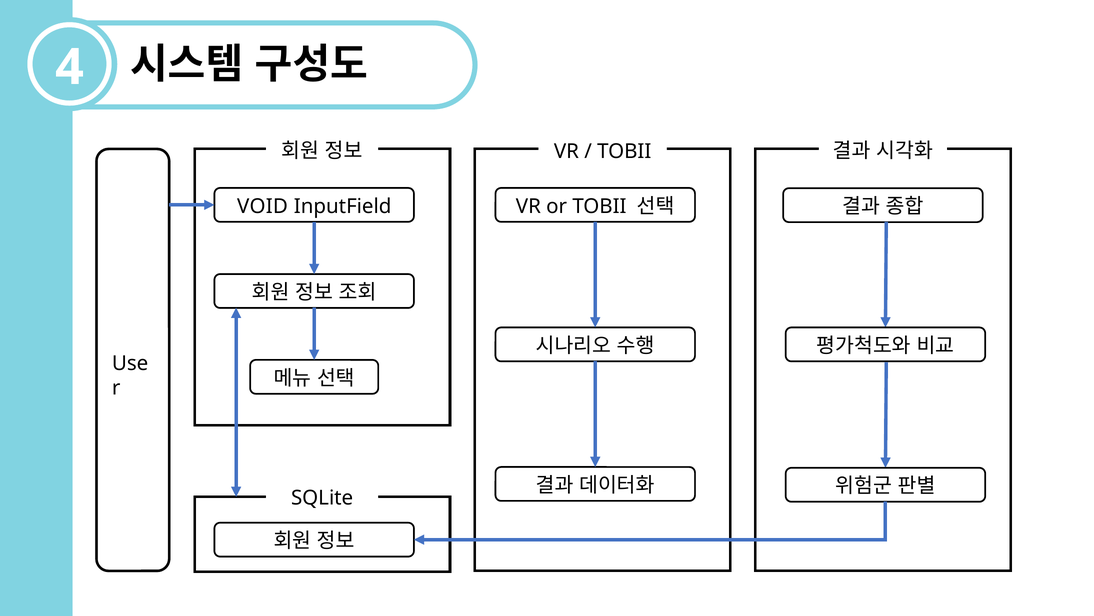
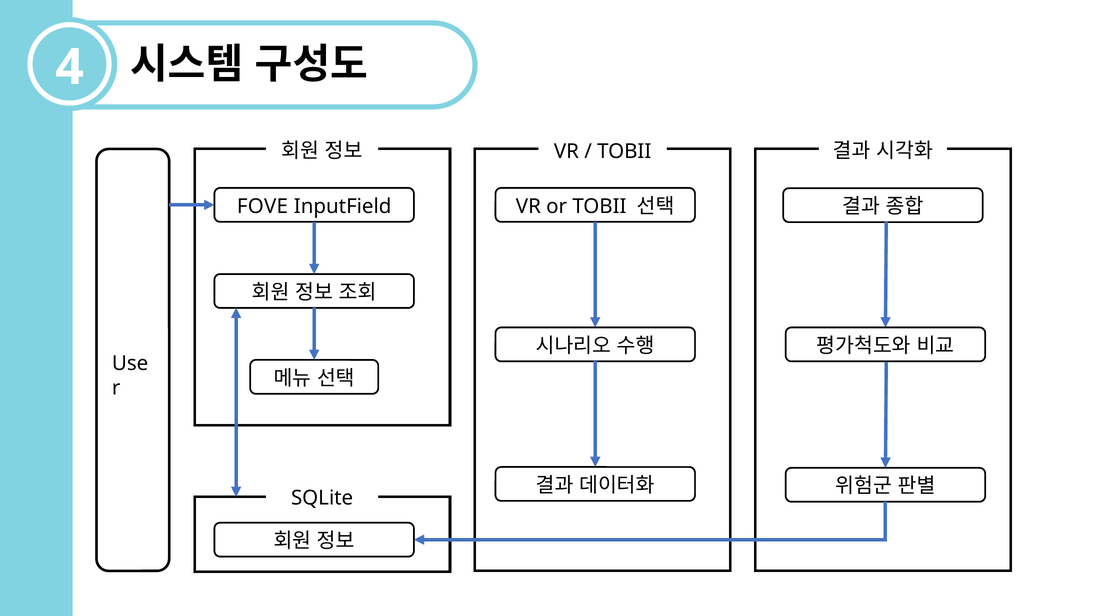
VOID: VOID -> FOVE (262, 206)
